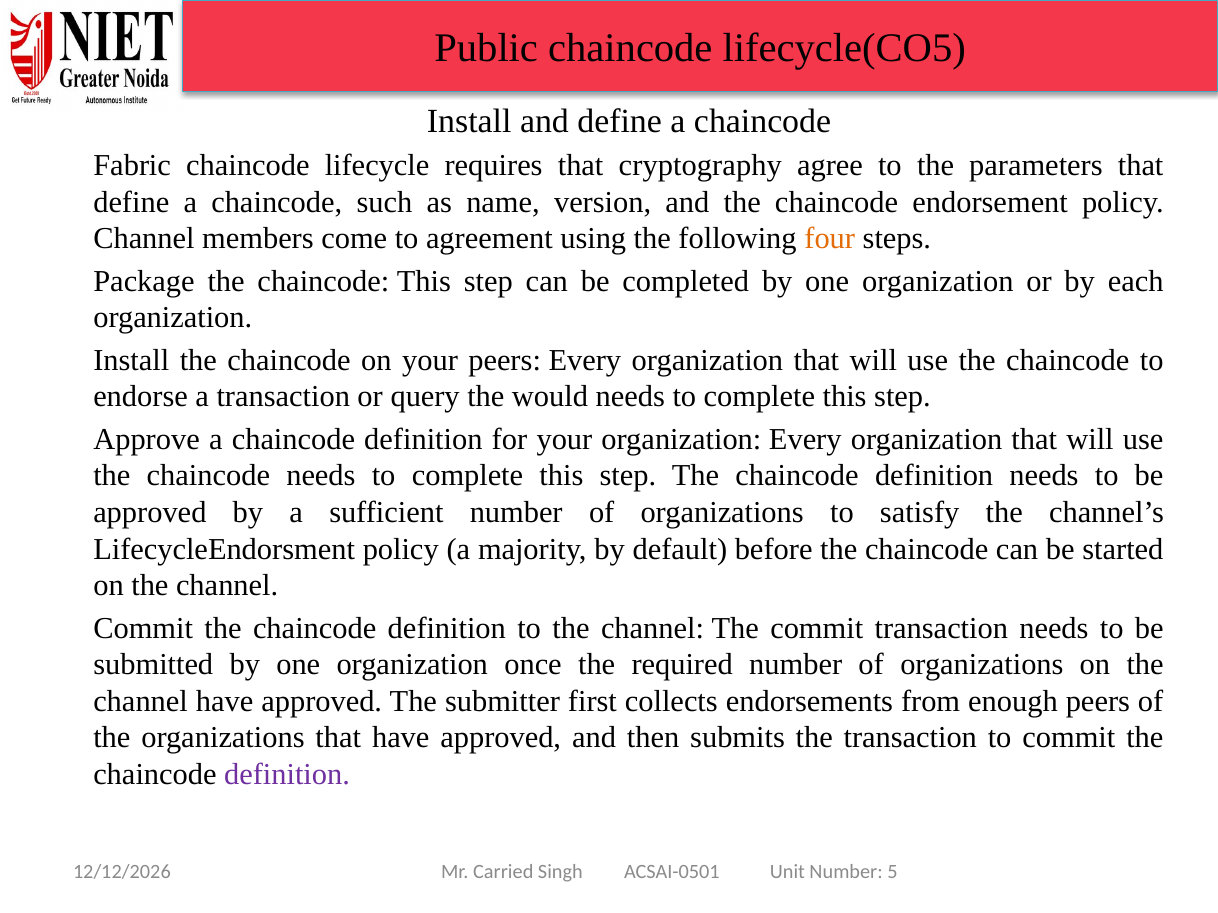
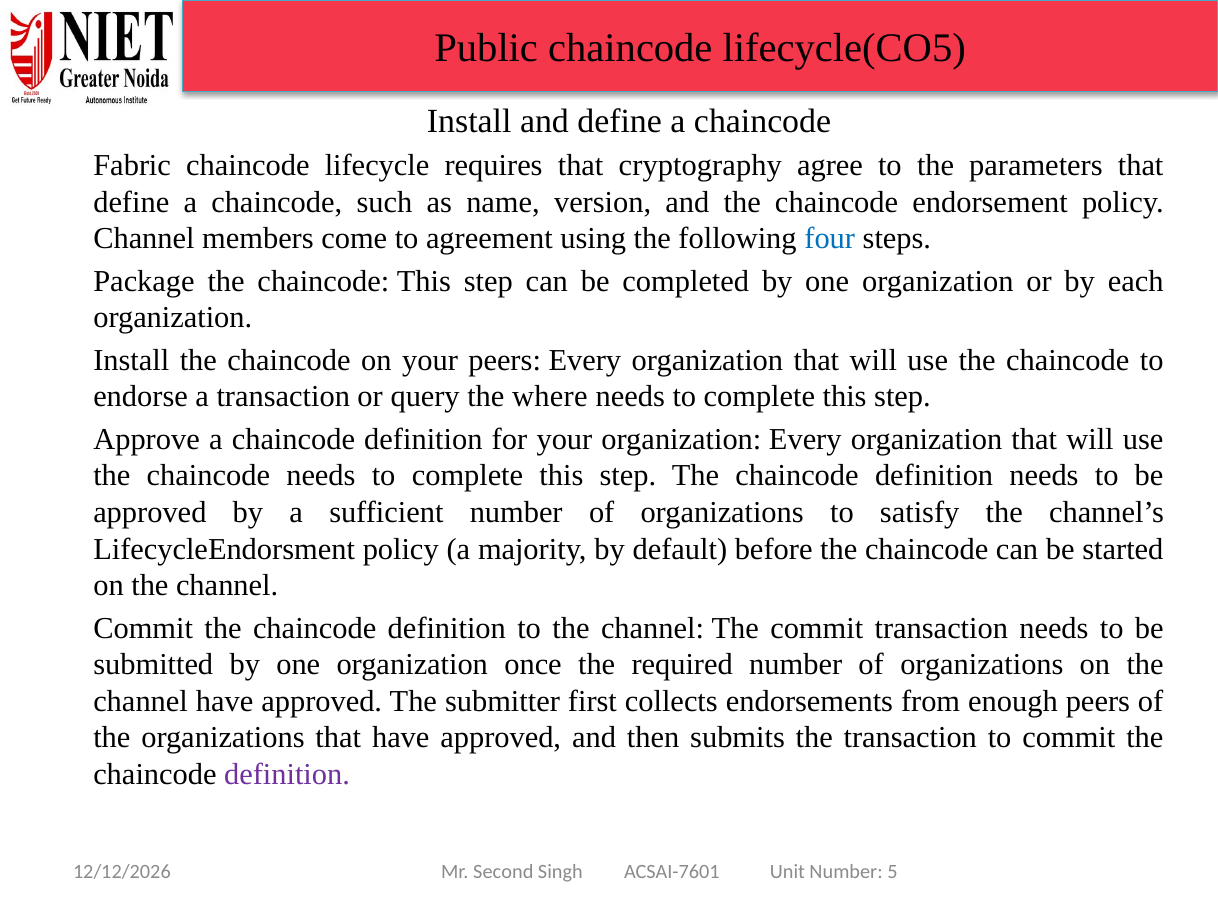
four colour: orange -> blue (830, 239)
would: would -> where (550, 397)
Carried: Carried -> Second (503, 872)
ACSAI-0501: ACSAI-0501 -> ACSAI-7601 (672, 872)
